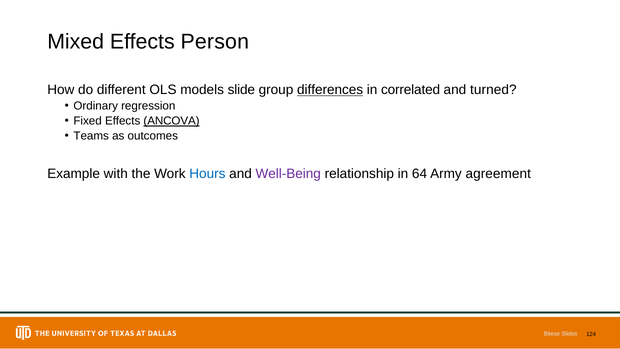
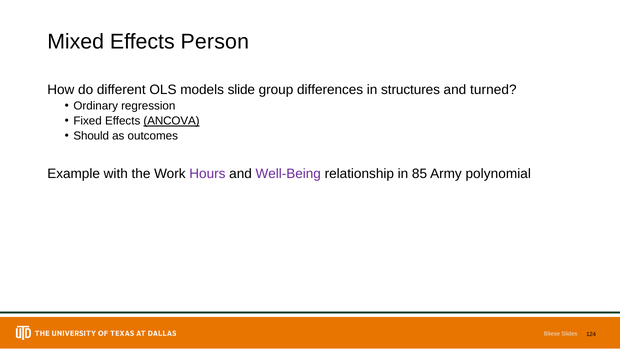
differences underline: present -> none (330, 90)
correlated: correlated -> structures (411, 90)
Teams: Teams -> Should (91, 136)
Hours colour: blue -> purple (207, 174)
64: 64 -> 85 (420, 174)
agreement: agreement -> polynomial (498, 174)
